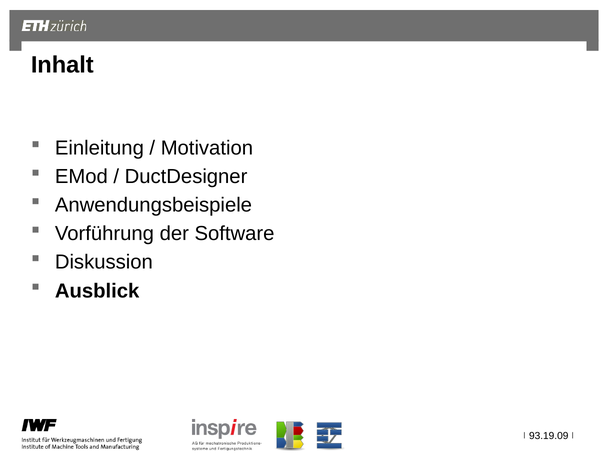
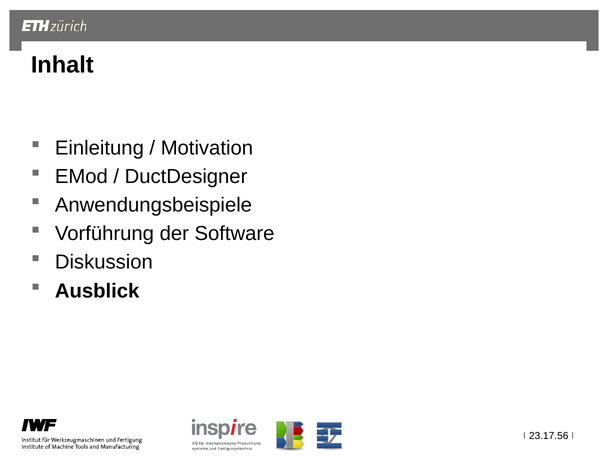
93.19.09: 93.19.09 -> 23.17.56 (549, 436)
